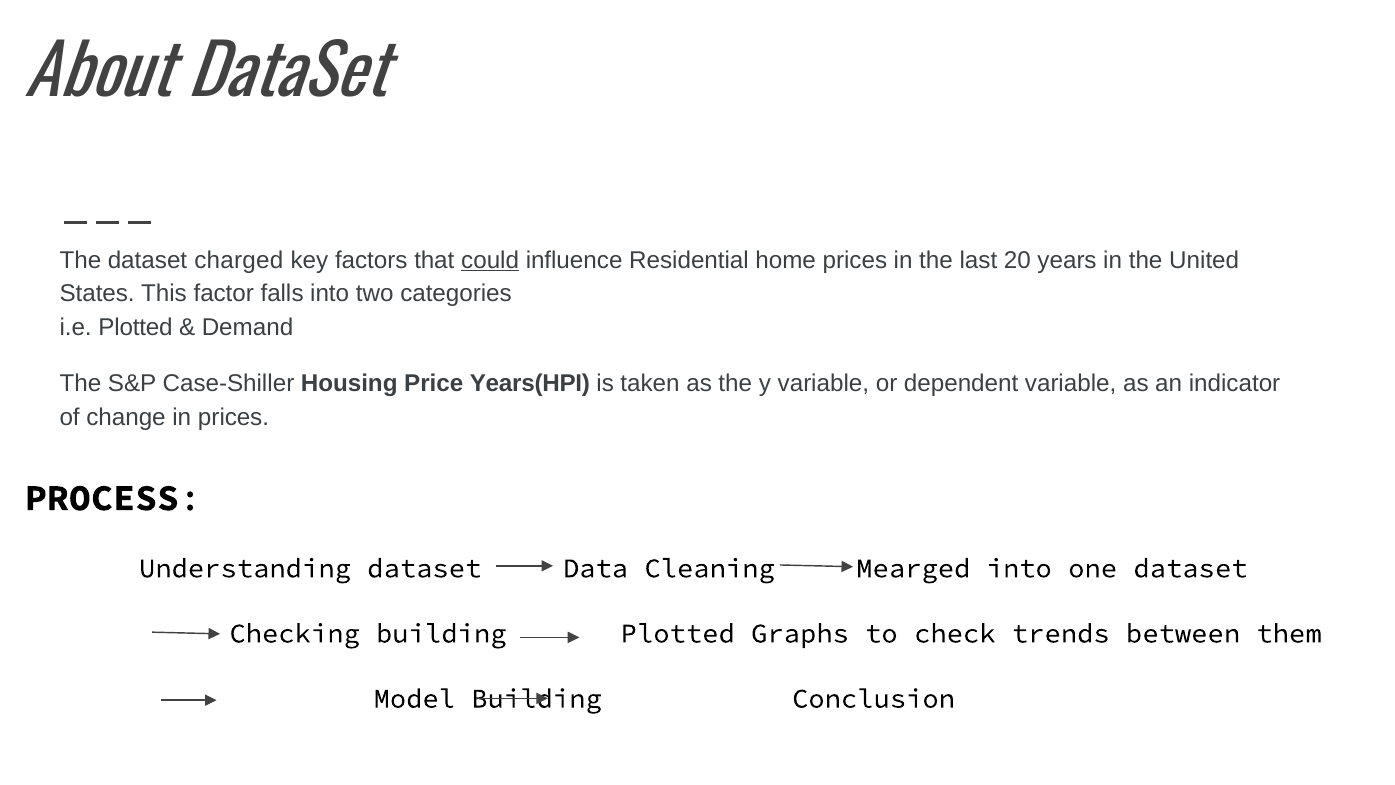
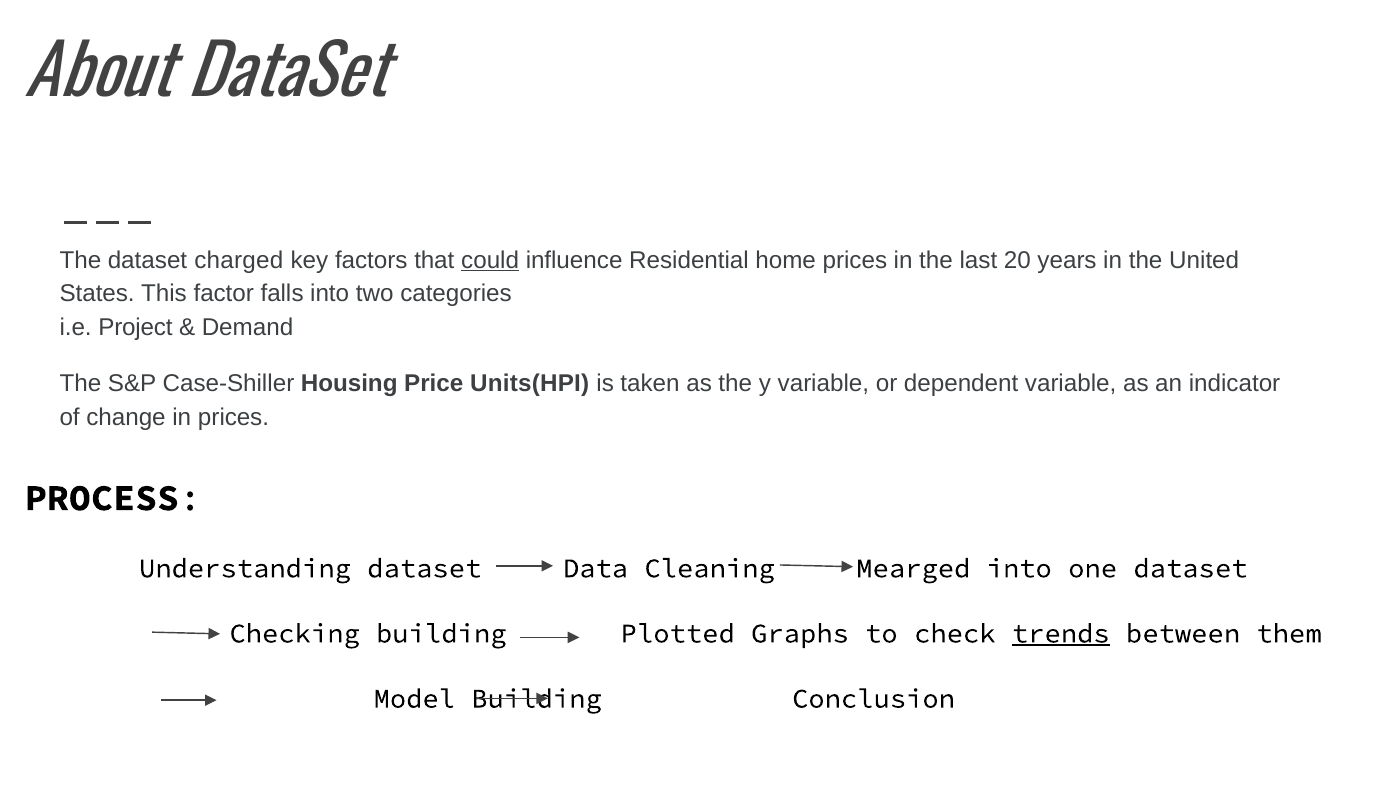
i.e Plotted: Plotted -> Project (135, 327)
Years(HPI: Years(HPI -> Units(HPI (530, 384)
trends underline: none -> present (1061, 633)
